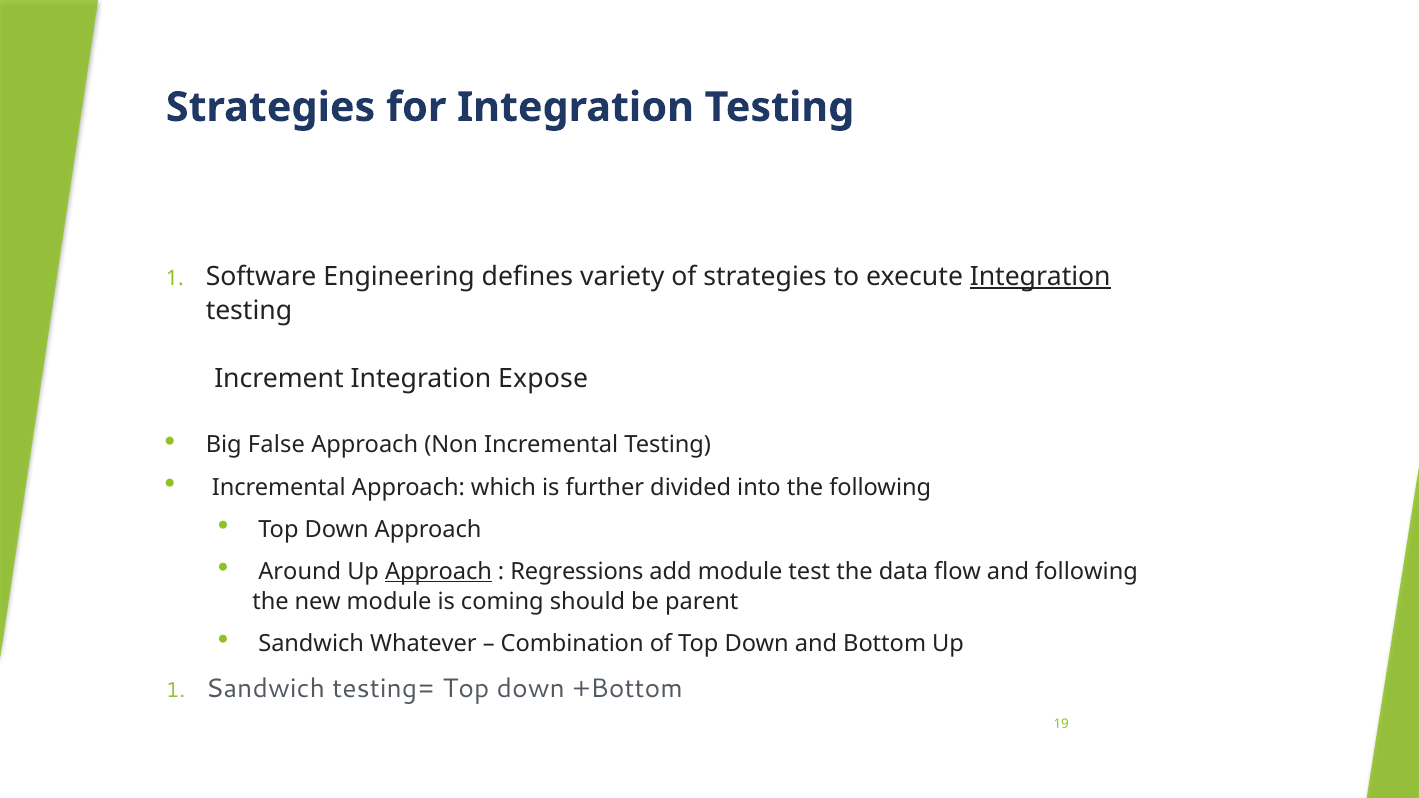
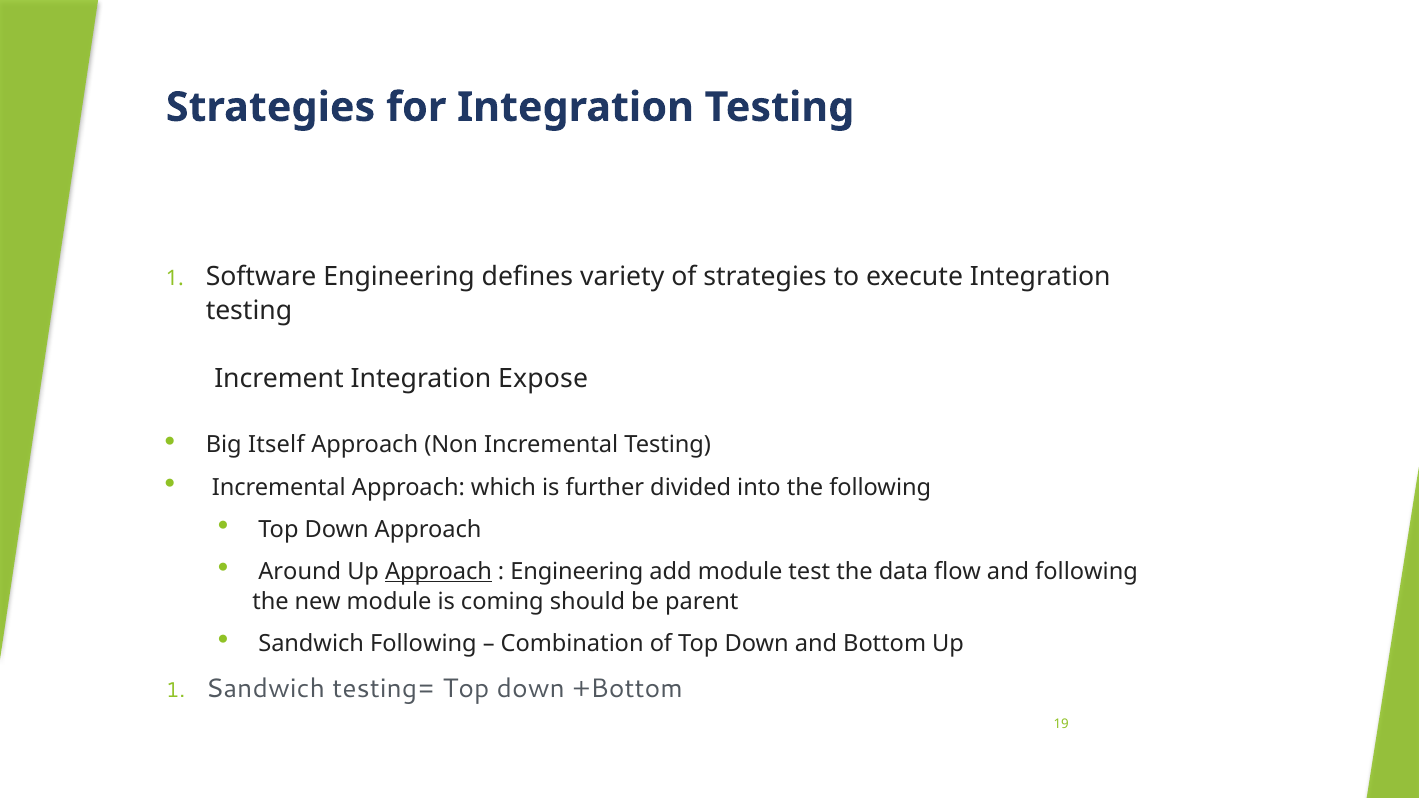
Integration underline: present -> none (1040, 277)
False: False -> Itself (276, 445)
Regressions: Regressions -> Engineering (577, 572)
Sandwich Whatever: Whatever -> Following (423, 644)
